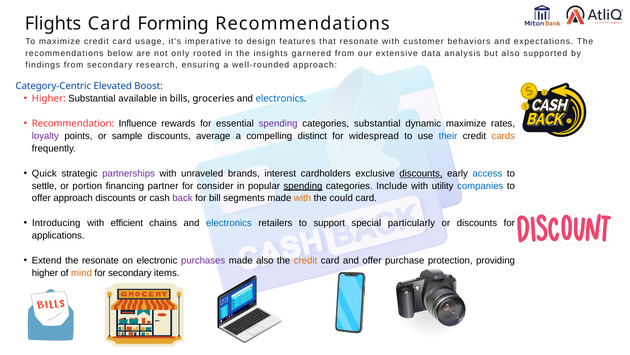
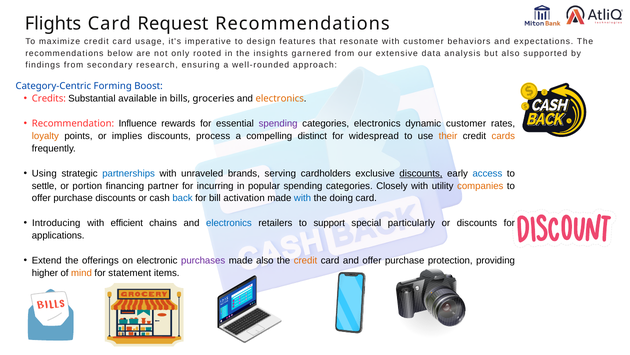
Forming: Forming -> Request (173, 24)
Elevated: Elevated -> Forming (113, 86)
Higher: Higher -> Credits (49, 99)
electronics colour: blue -> orange (280, 99)
categories substantial: substantial -> electronics (377, 123)
dynamic maximize: maximize -> customer (466, 123)
loyalty colour: purple -> orange (45, 136)
sample: sample -> implies (127, 136)
average: average -> process (213, 136)
their colour: blue -> orange (448, 136)
Quick: Quick -> Using (44, 173)
partnerships colour: purple -> blue (129, 173)
interest: interest -> serving (280, 173)
consider: consider -> incurring (215, 186)
spending underline: present -> none (303, 186)
Include: Include -> Closely (392, 186)
companies colour: blue -> orange (480, 186)
approach: approach -> purchase (73, 198)
back colour: purple -> blue (183, 198)
segments: segments -> activation (244, 198)
with colour: orange -> blue (303, 198)
could: could -> doing (341, 198)
the resonate: resonate -> offerings (100, 260)
for secondary: secondary -> statement (130, 273)
